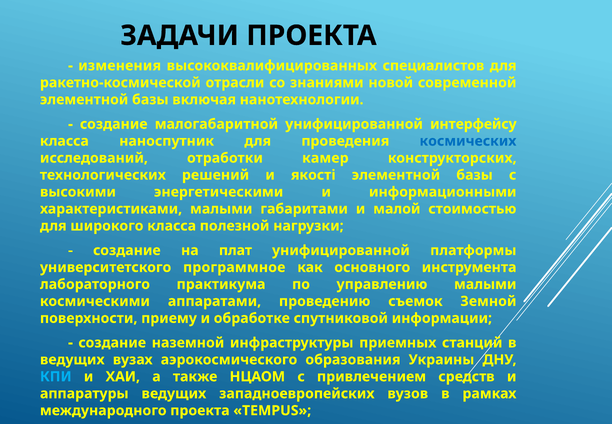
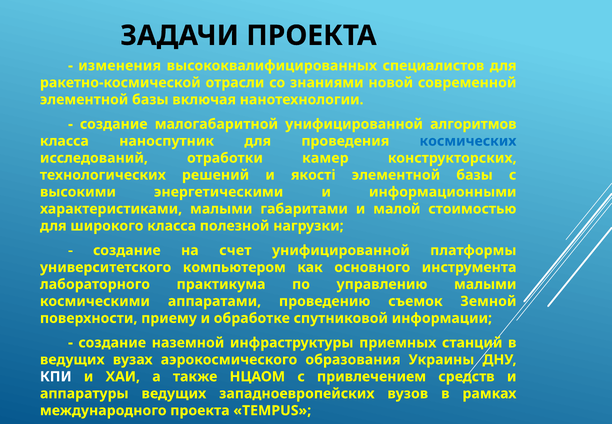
интерфейсу: интерфейсу -> алгоритмов (473, 124)
плат: плат -> счет (235, 250)
программное: программное -> компьютером (234, 267)
КПИ colour: light blue -> white (56, 376)
